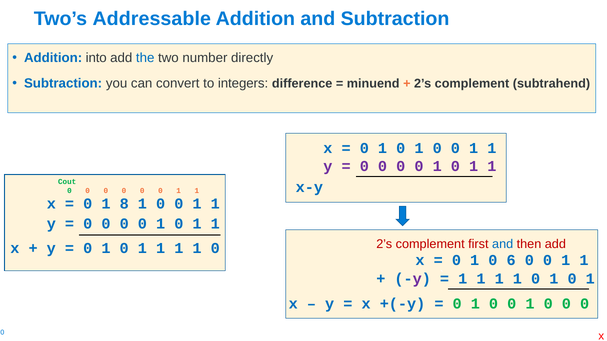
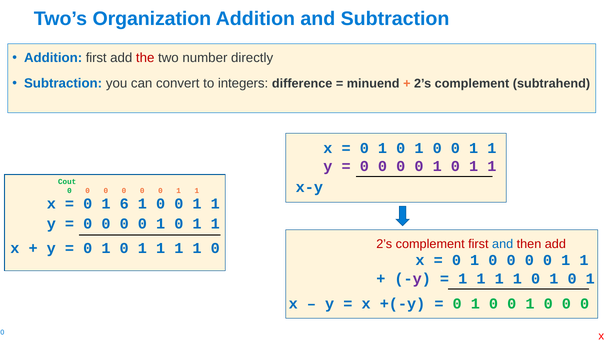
Addressable: Addressable -> Organization (152, 19)
Addition into: into -> first (96, 58)
the colour: blue -> red (145, 58)
8: 8 -> 6 (124, 204)
6: 6 -> 0 (511, 261)
